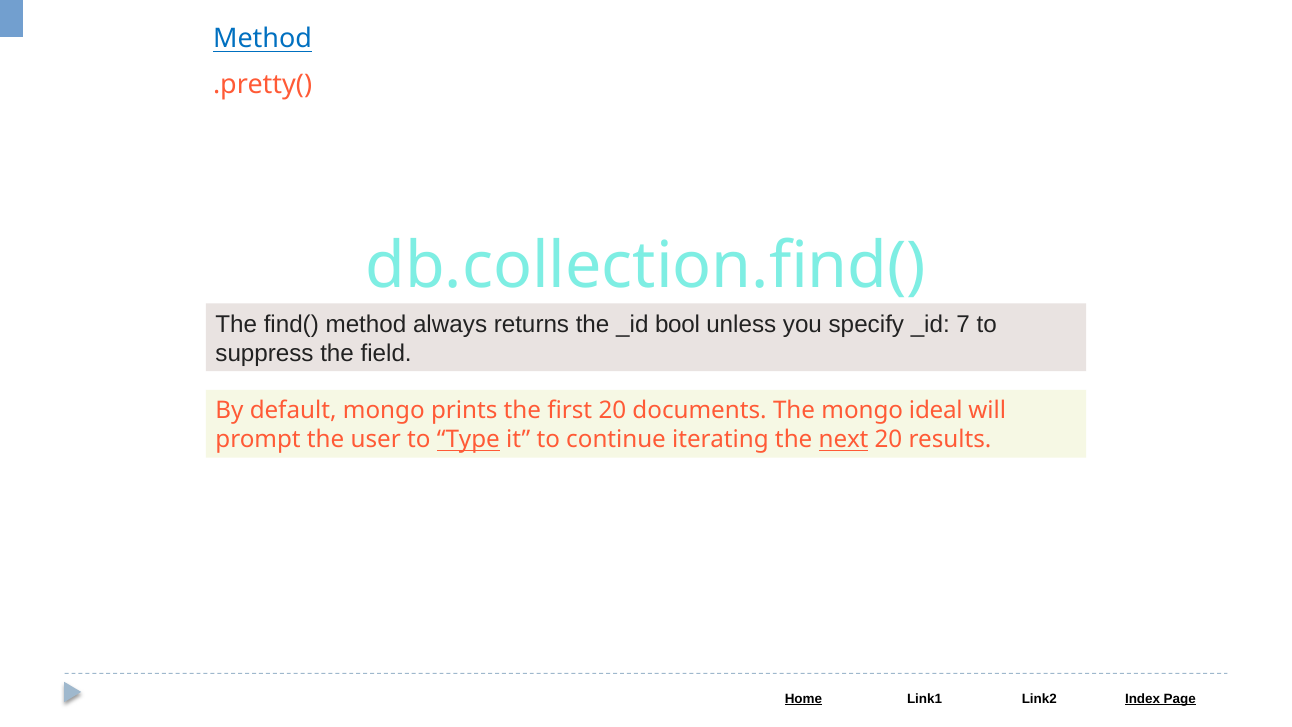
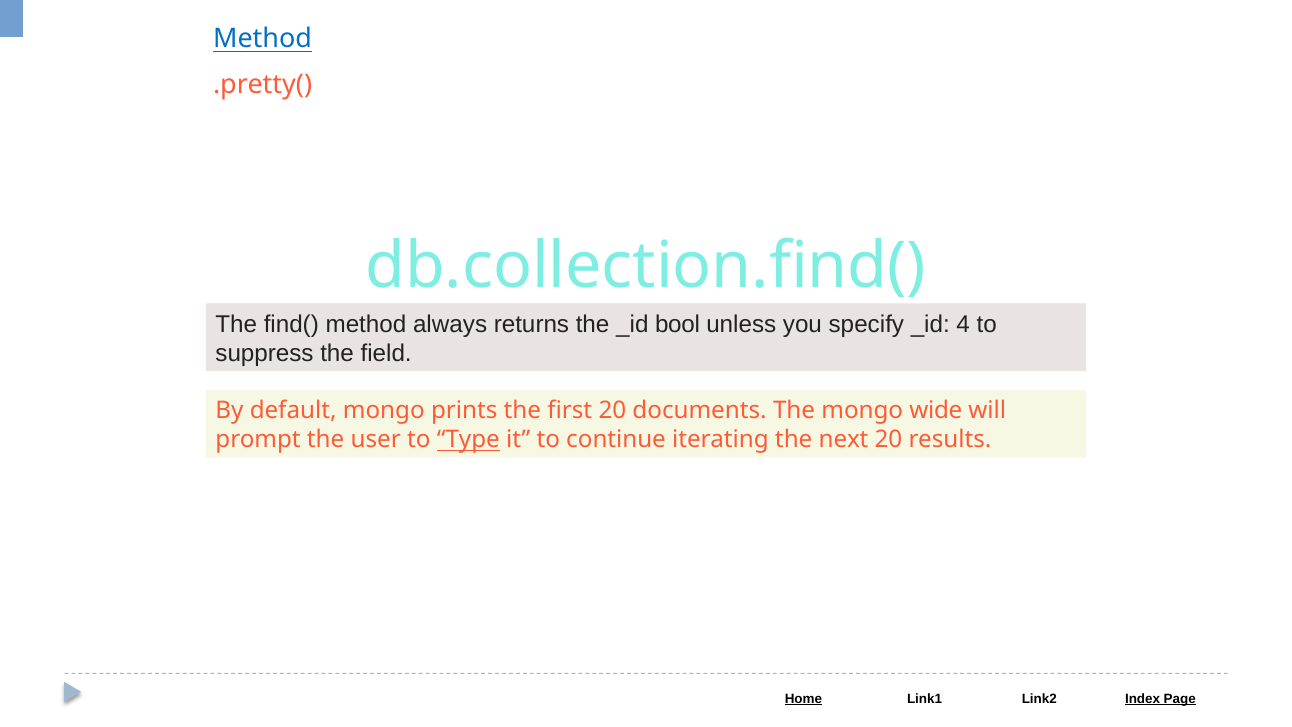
7: 7 -> 4 (963, 324)
ideal: ideal -> wide (936, 411)
next underline: present -> none (844, 440)
